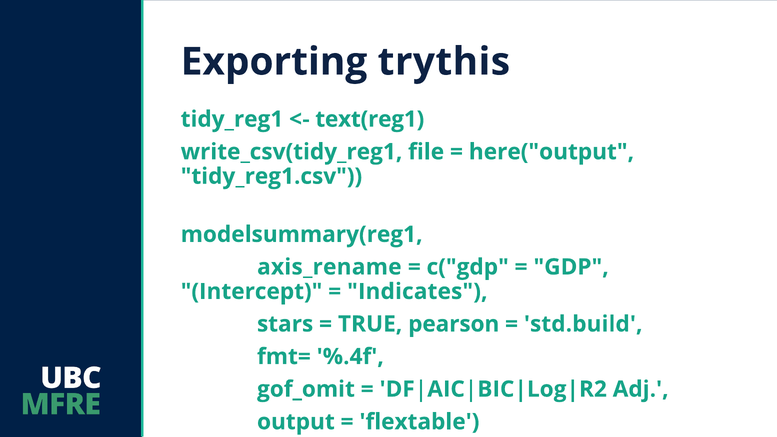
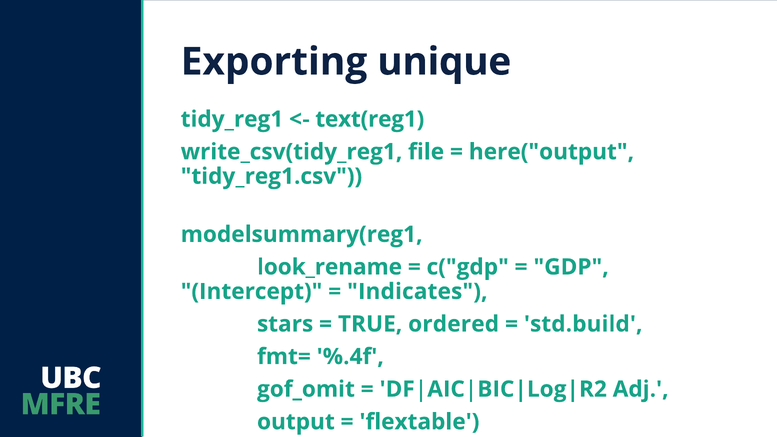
trythis: trythis -> unique (444, 62)
axis_rename: axis_rename -> look_rename (330, 267)
pearson: pearson -> ordered (454, 324)
